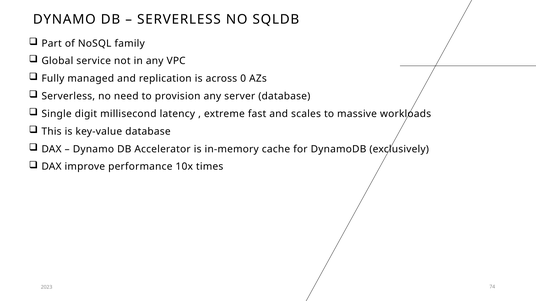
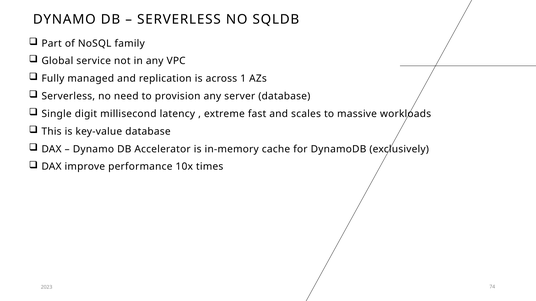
0: 0 -> 1 (243, 79)
